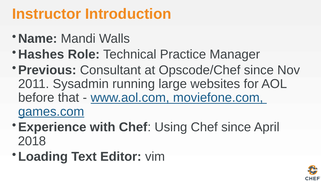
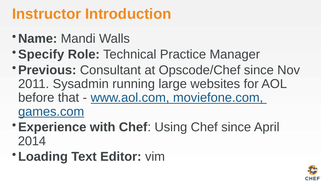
Hashes: Hashes -> Specify (41, 54)
2018: 2018 -> 2014 (32, 141)
